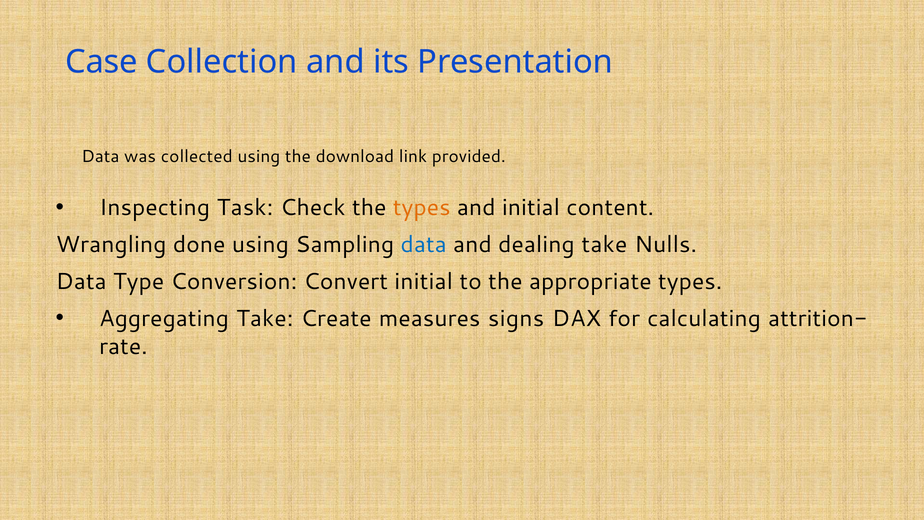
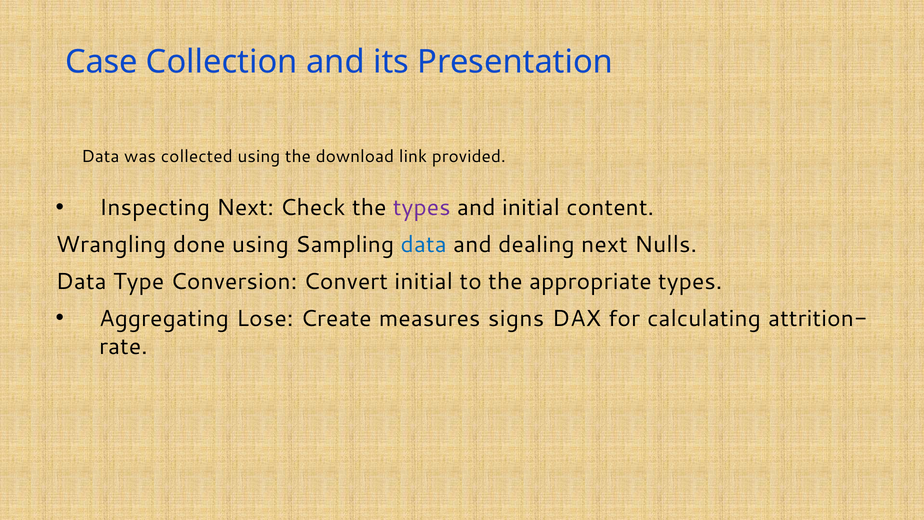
Inspecting Task: Task -> Next (245, 208)
types colour: orange -> purple (422, 208)
dealing take: take -> next (604, 245)
Aggregating Take: Take -> Lose (265, 318)
